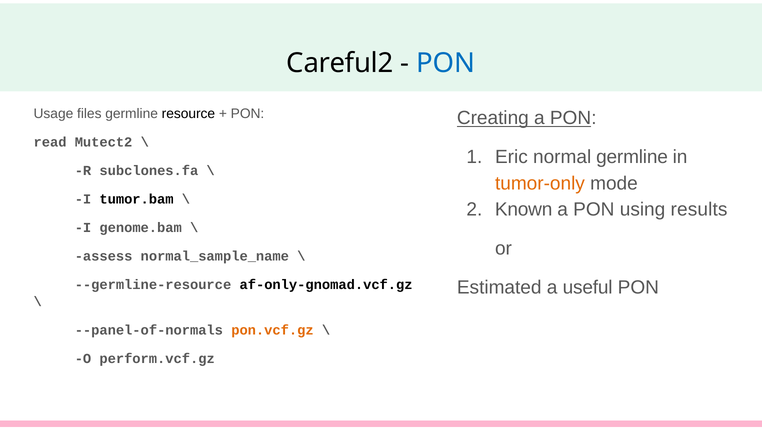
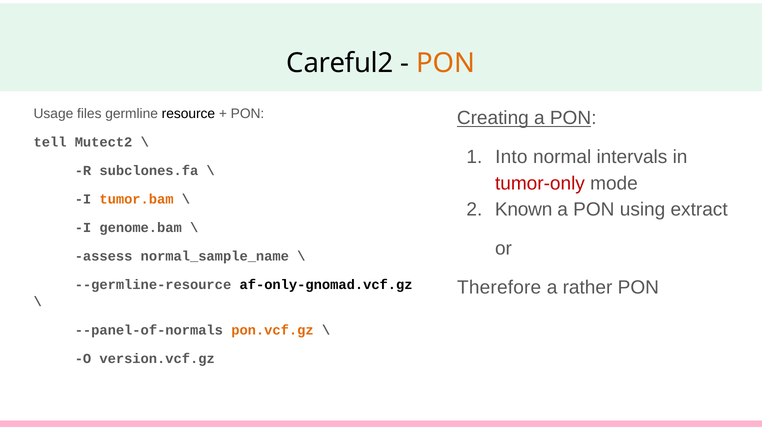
PON colour: blue -> orange (446, 63)
read: read -> tell (50, 142)
Eric: Eric -> Into (511, 157)
normal germline: germline -> intervals (632, 157)
tumor-only colour: orange -> red (540, 183)
tumor.bam colour: black -> orange (136, 199)
results: results -> extract (699, 209)
Estimated: Estimated -> Therefore (499, 287)
useful: useful -> rather (588, 287)
perform.vcf.gz: perform.vcf.gz -> version.vcf.gz (157, 359)
